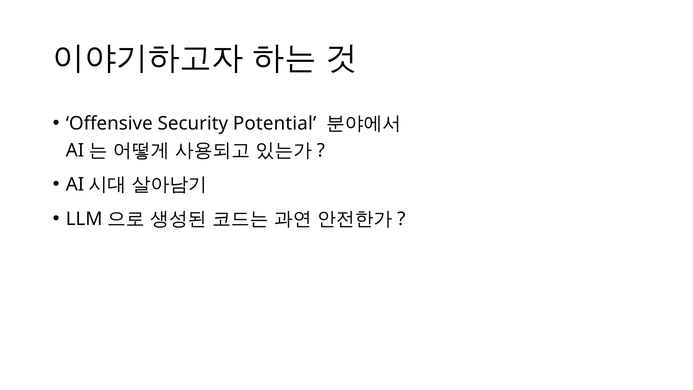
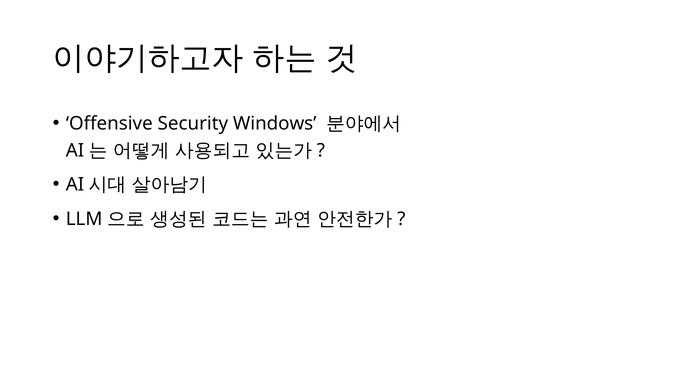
Potential: Potential -> Windows (275, 123)
